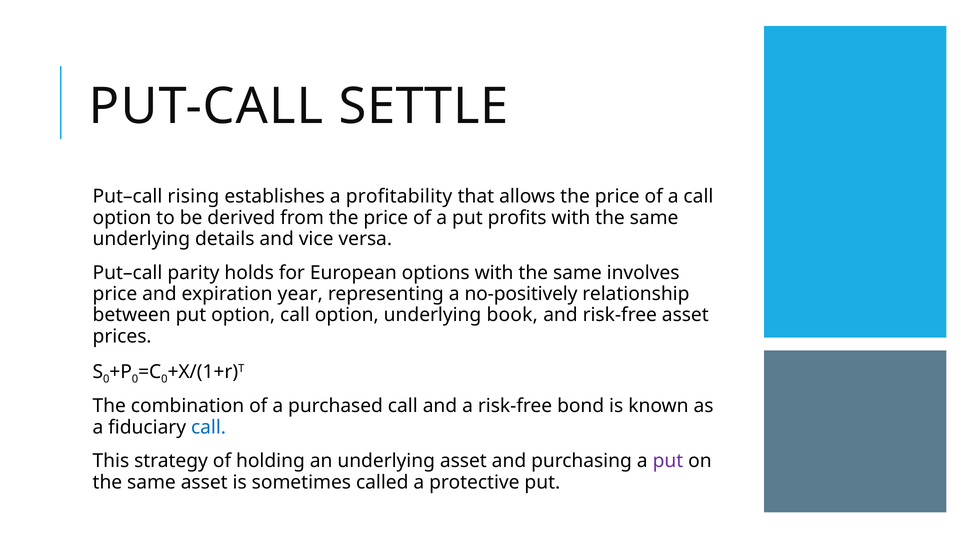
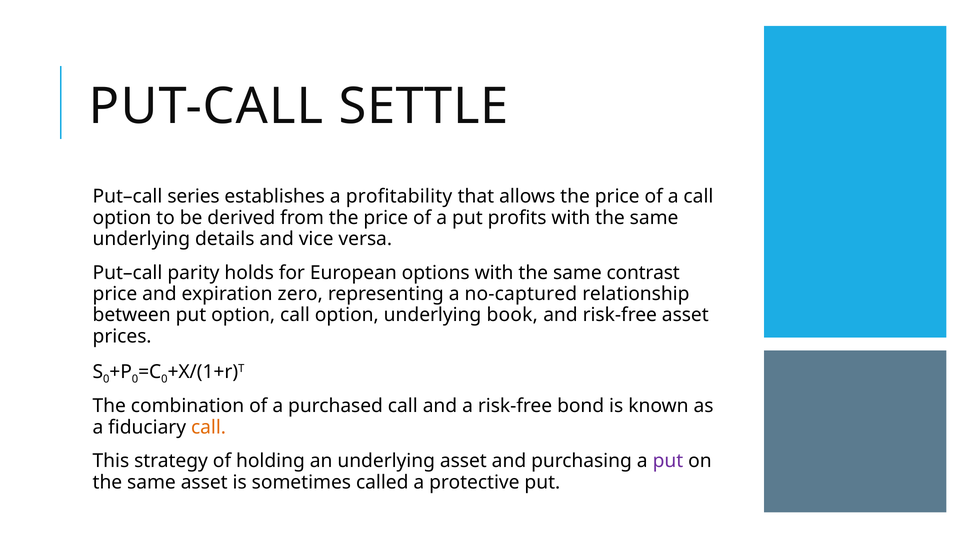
rising: rising -> series (194, 196)
involves: involves -> contrast (643, 273)
year: year -> zero (300, 294)
no-positively: no-positively -> no-captured (521, 294)
call colour: blue -> orange (209, 427)
